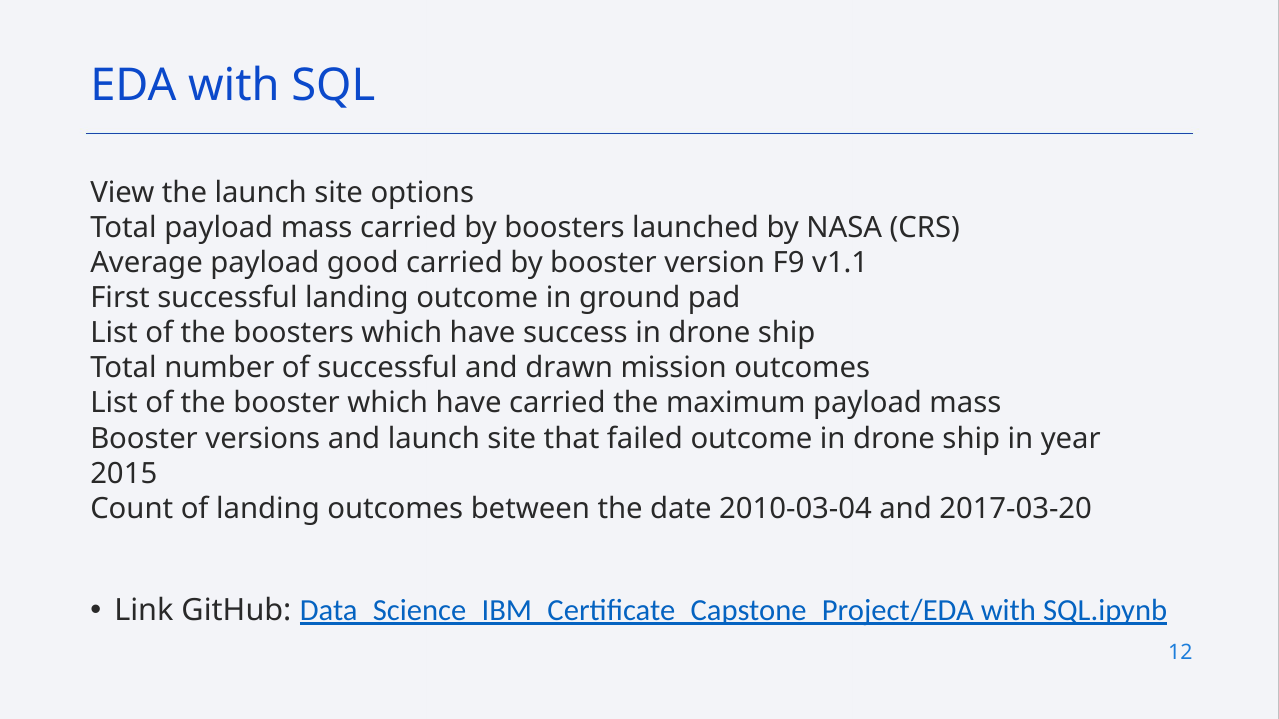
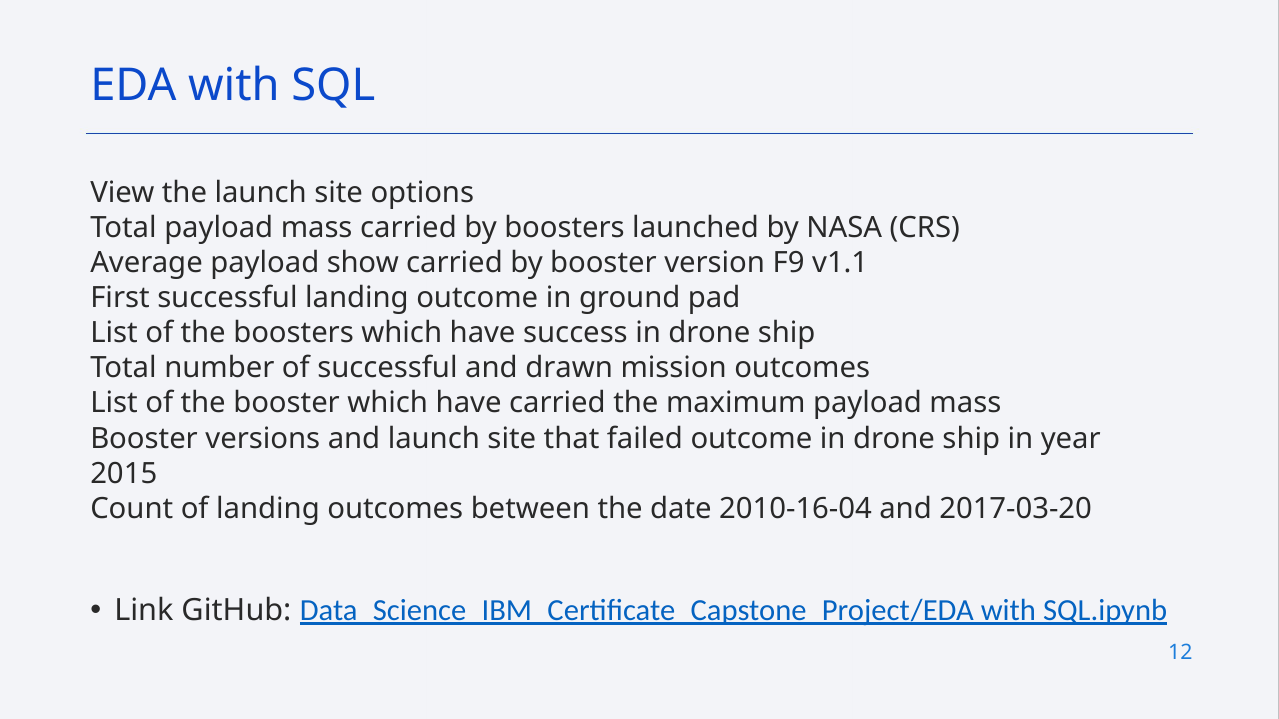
good: good -> show (363, 263)
2010-03-04: 2010-03-04 -> 2010-16-04 (796, 509)
